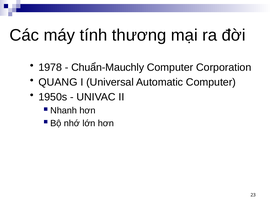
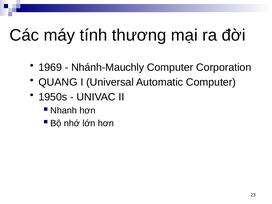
1978: 1978 -> 1969 (50, 67)
Chuẩn-Mauchly: Chuẩn-Mauchly -> Nhánh-Mauchly (108, 67)
